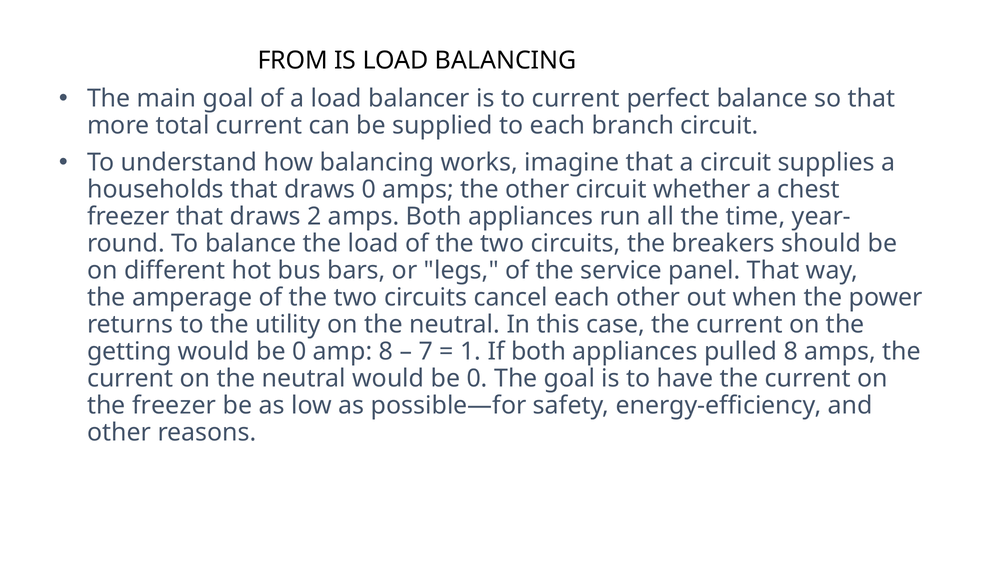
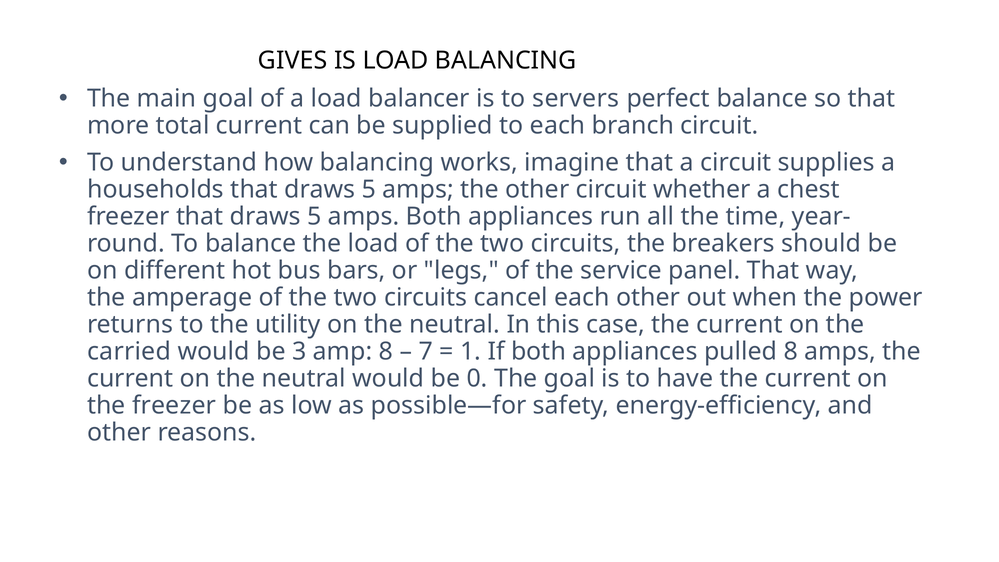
FROM: FROM -> GIVES (293, 61)
to current: current -> servers (576, 98)
0: 0 -> 5 (369, 190)
freezer that draws 2: 2 -> 5 (314, 217)
getting: getting -> carried (129, 351)
0: 0 -> 3 (299, 351)
